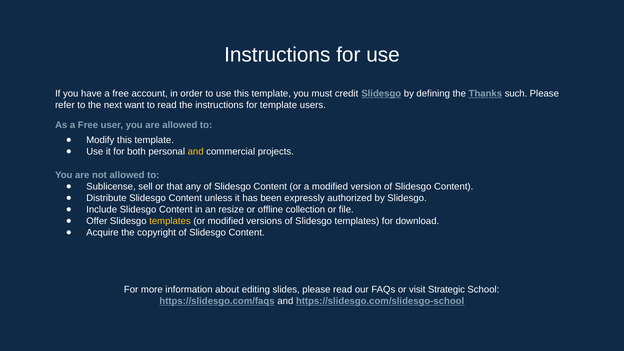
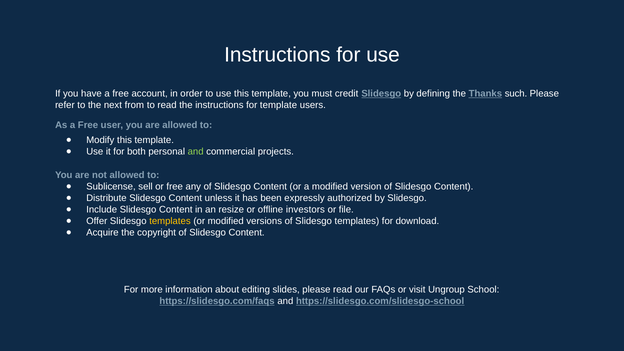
want: want -> from (134, 105)
and colour: yellow -> light green (196, 152)
or that: that -> free (175, 187)
collection: collection -> investors (305, 210)
Strategic: Strategic -> Ungroup (446, 290)
